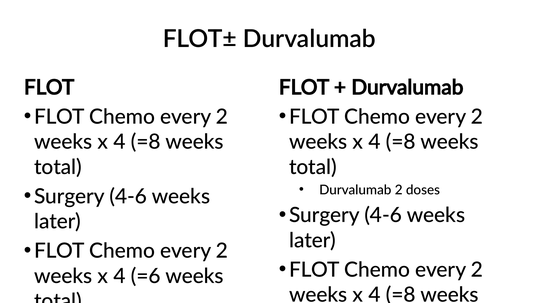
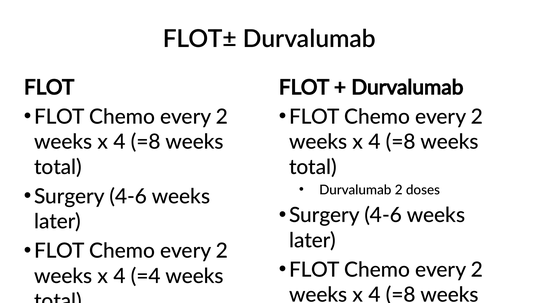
=6: =6 -> =4 (146, 276)
